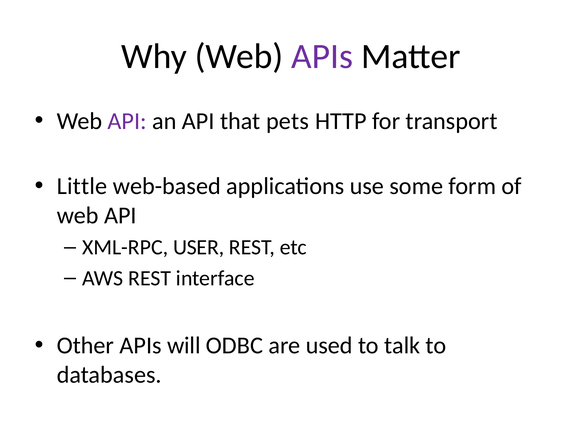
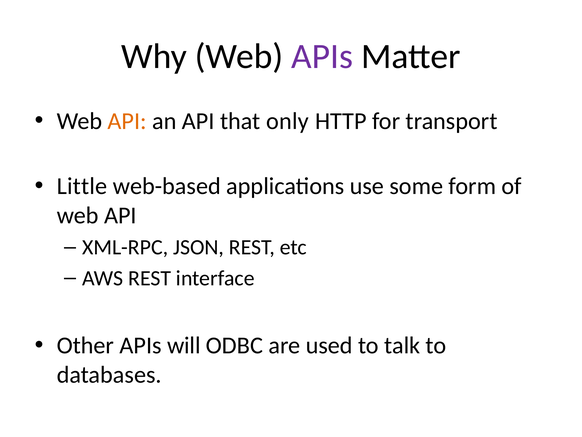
API colour: purple -> orange (127, 121)
pets: pets -> only (288, 121)
USER: USER -> JSON (199, 247)
